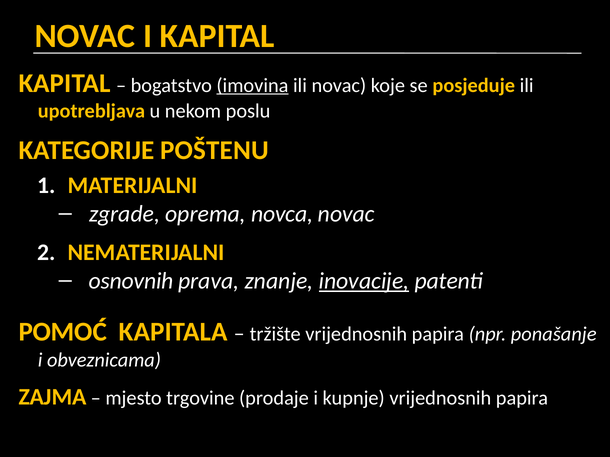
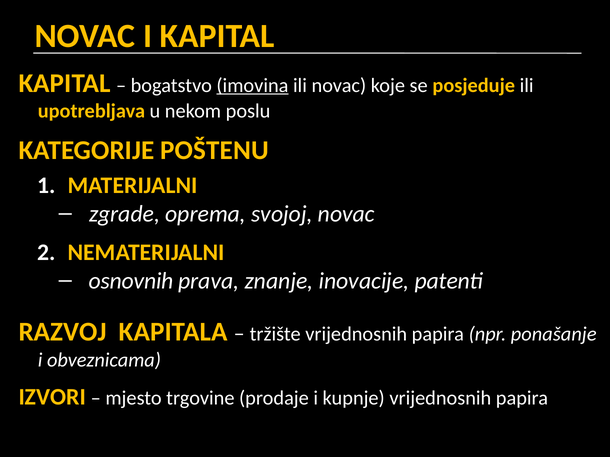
novca: novca -> svojoj (282, 214)
inovacije underline: present -> none (364, 281)
POMOĆ: POMOĆ -> RAZVOJ (63, 332)
ZAJMA: ZAJMA -> IZVORI (52, 397)
